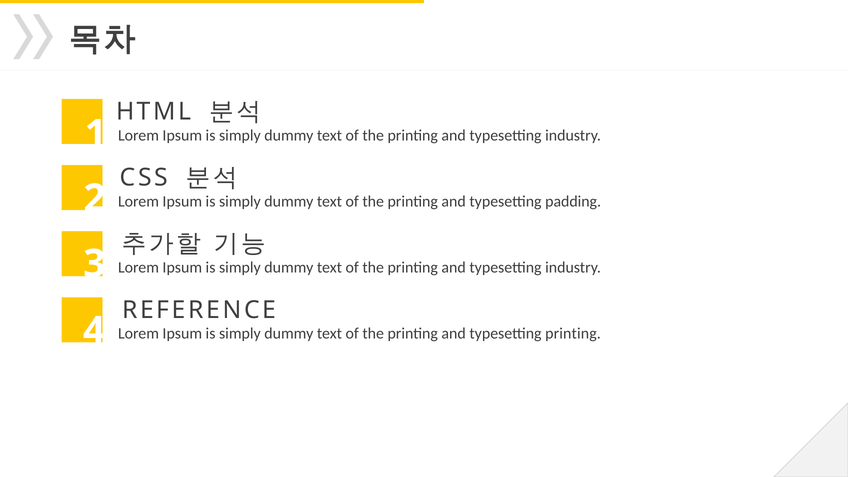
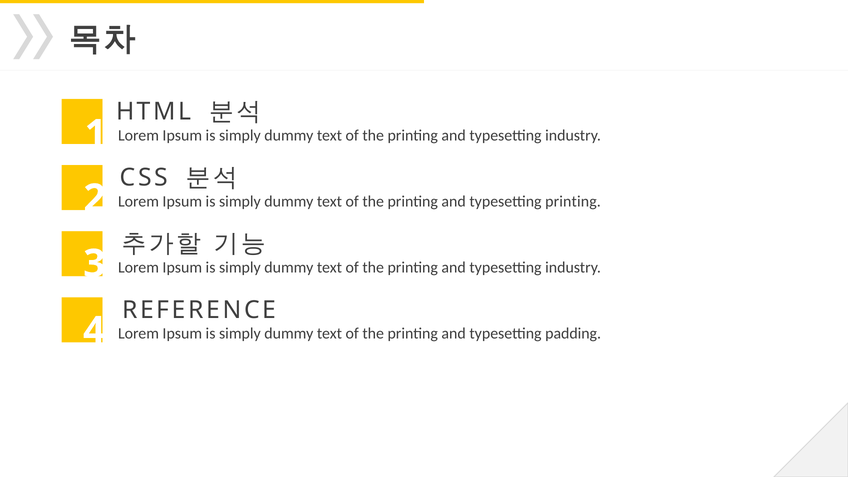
typesetting padding: padding -> printing (573, 202)
typesetting printing: printing -> padding (573, 334)
